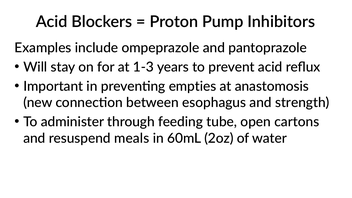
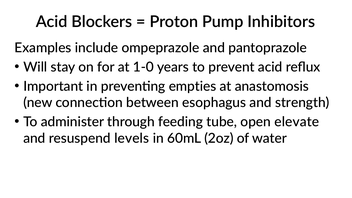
1-3: 1-3 -> 1-0 (143, 67)
cartons: cartons -> elevate (297, 122)
meals: meals -> levels (132, 138)
